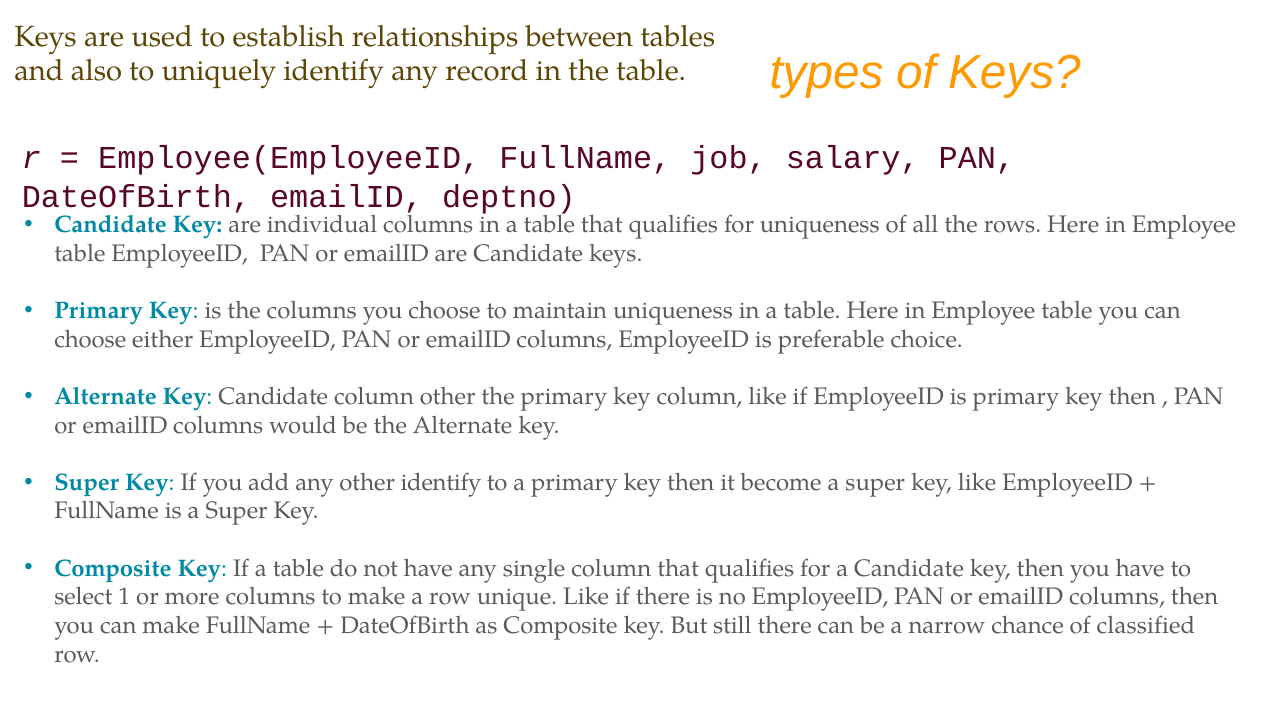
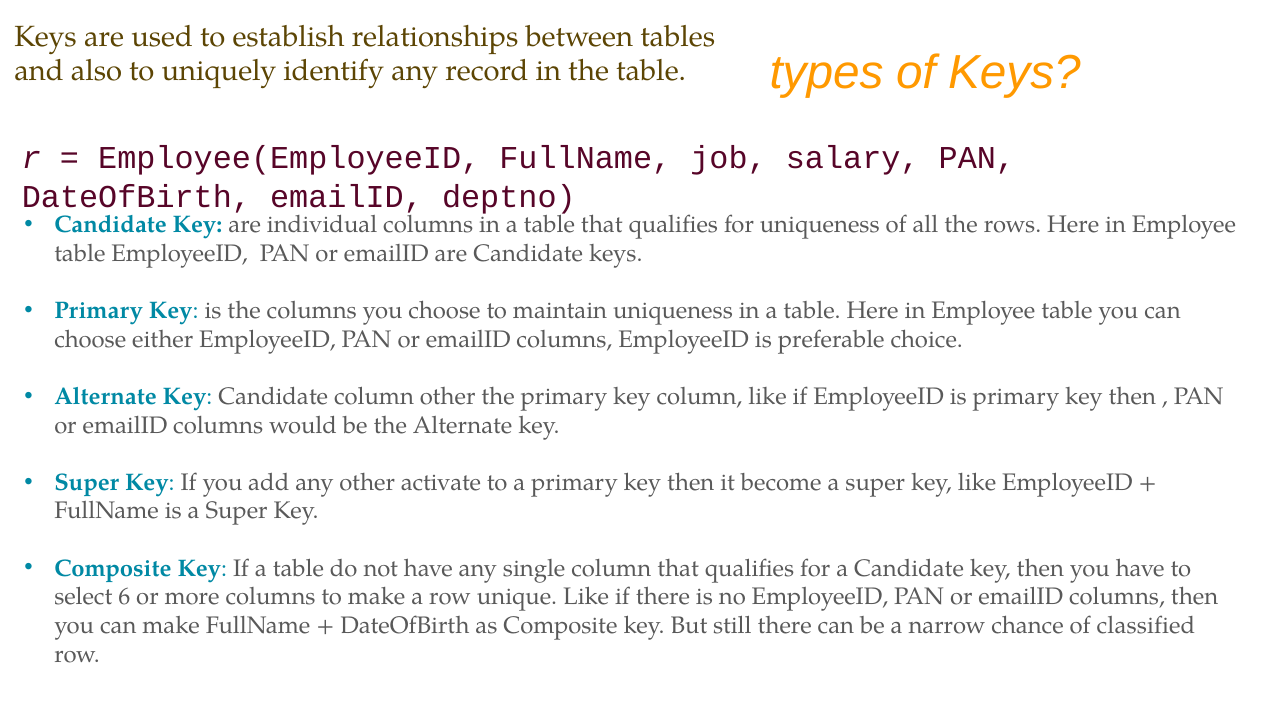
other identify: identify -> activate (441, 482)
1: 1 -> 6 (124, 597)
